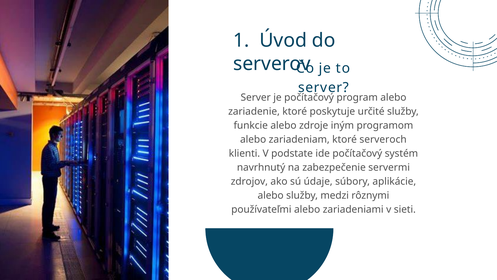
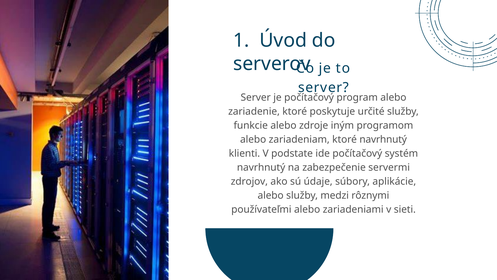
ktoré serveroch: serveroch -> navrhnutý (383, 139)
